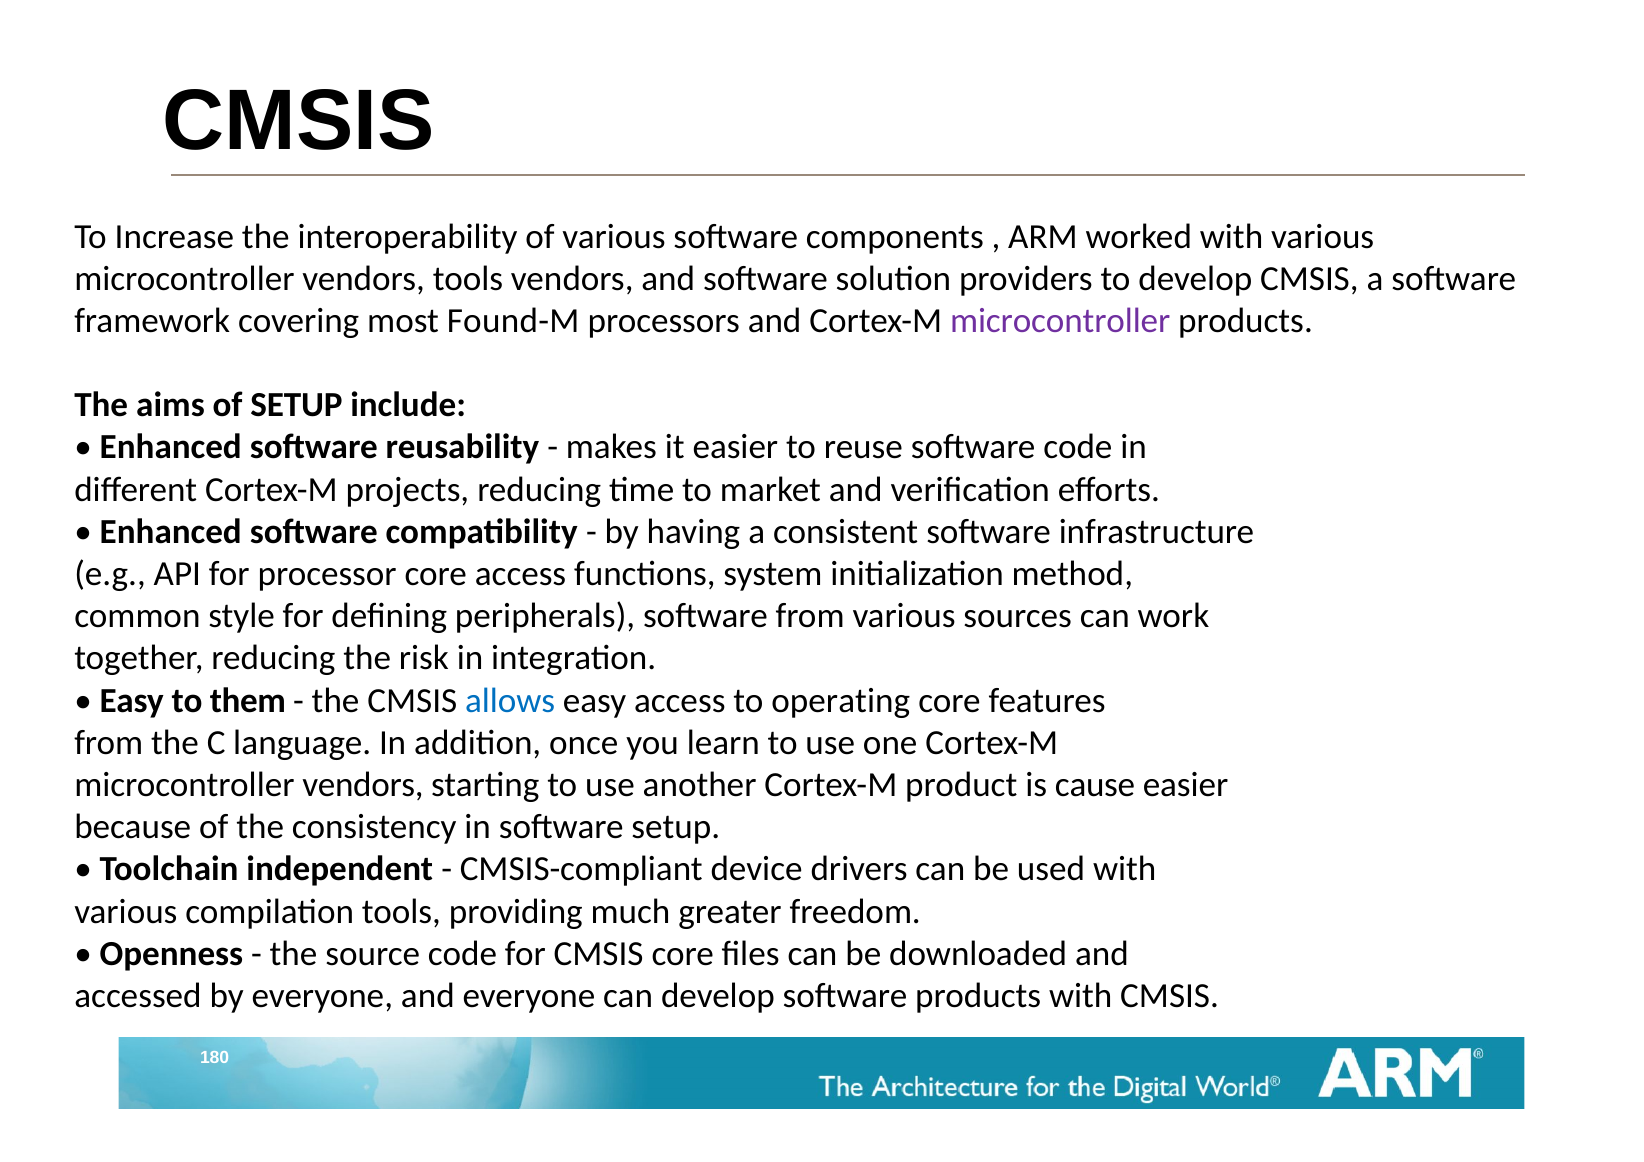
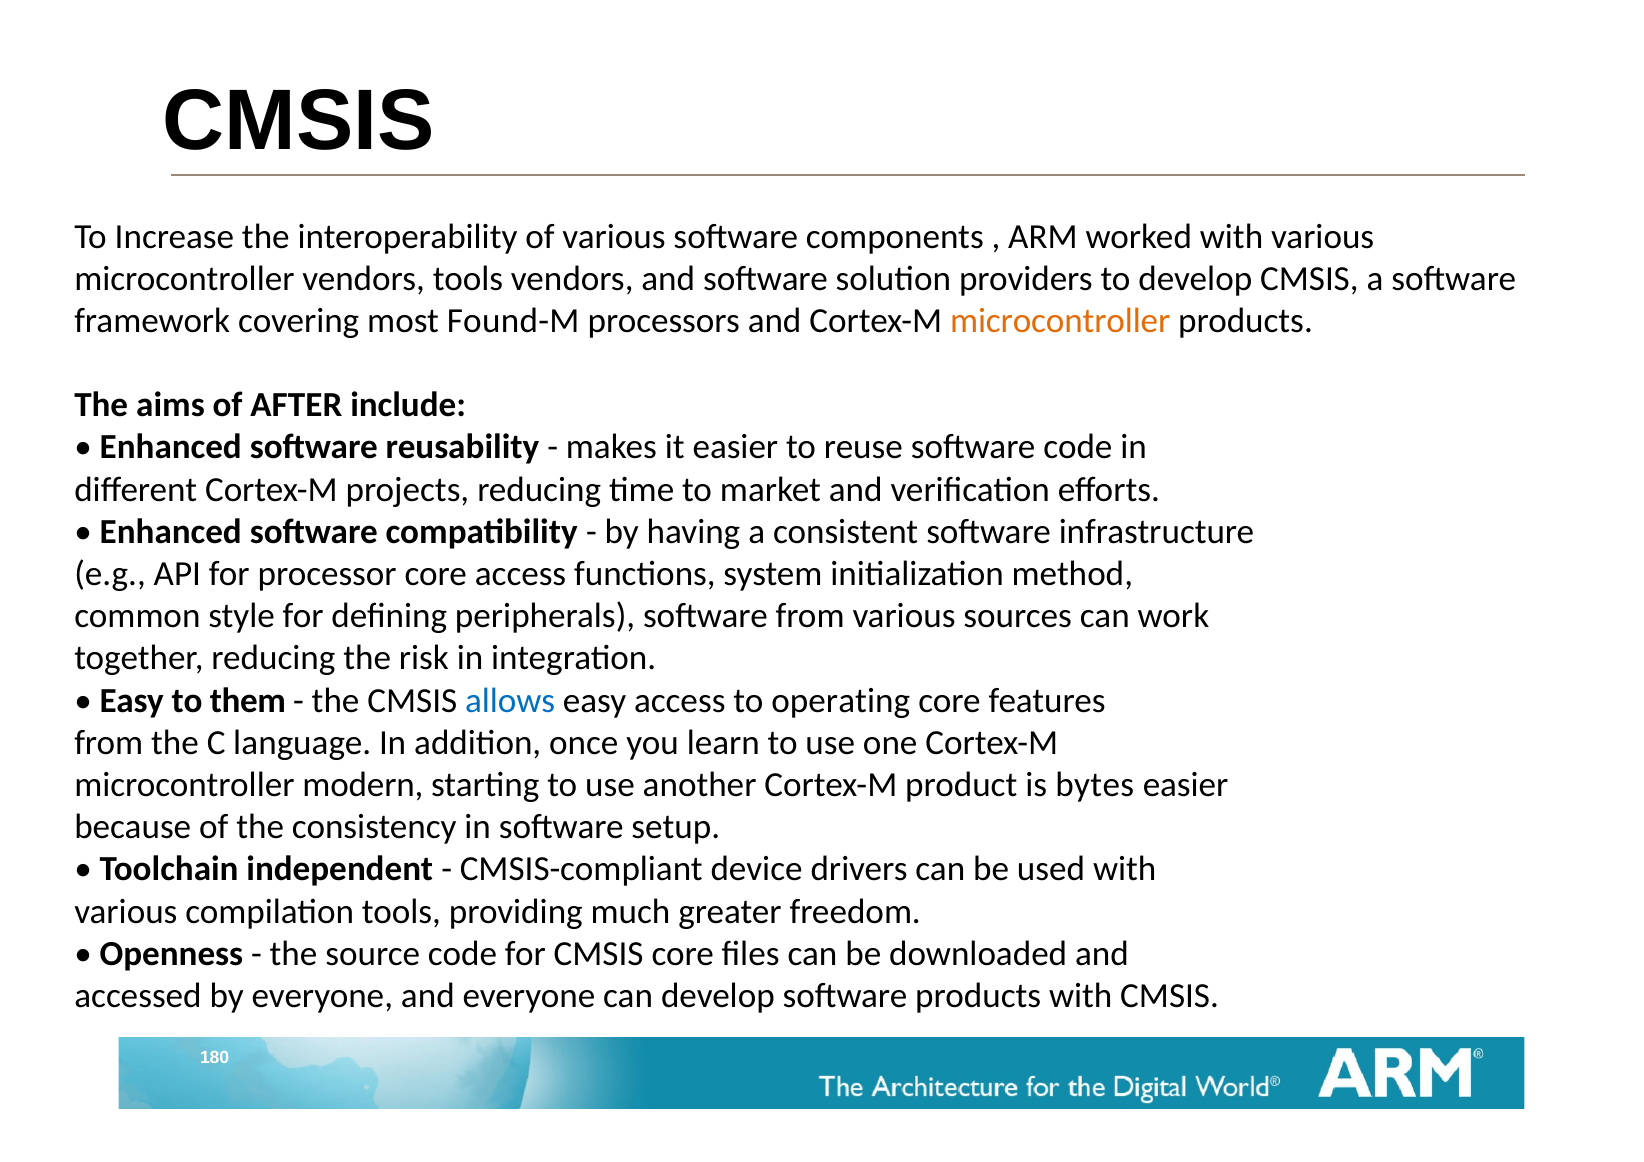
microcontroller colour: purple -> orange (1060, 321)
of SETUP: SETUP -> AFTER (296, 405)
vendors: vendors -> modern (363, 785)
cause: cause -> bytes (1095, 785)
